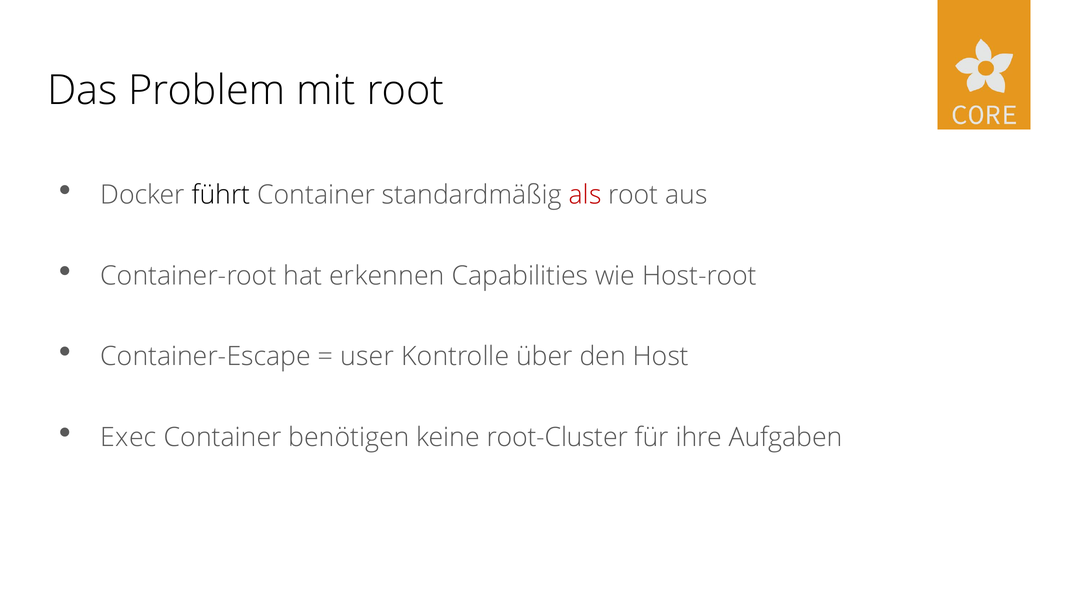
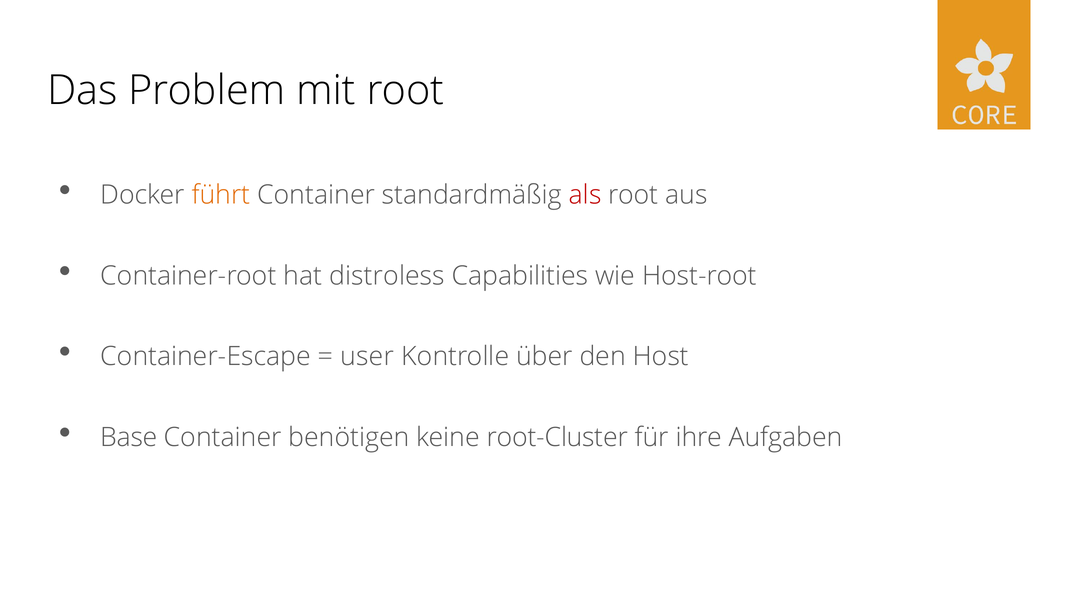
führt colour: black -> orange (221, 195)
erkennen: erkennen -> distroless (387, 276)
Exec: Exec -> Base (129, 437)
